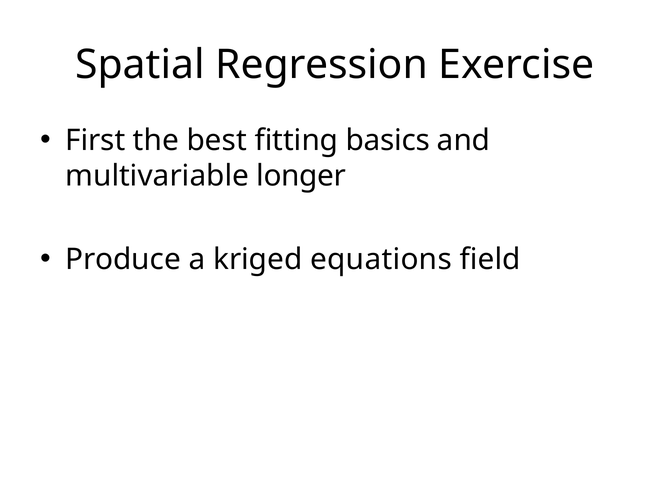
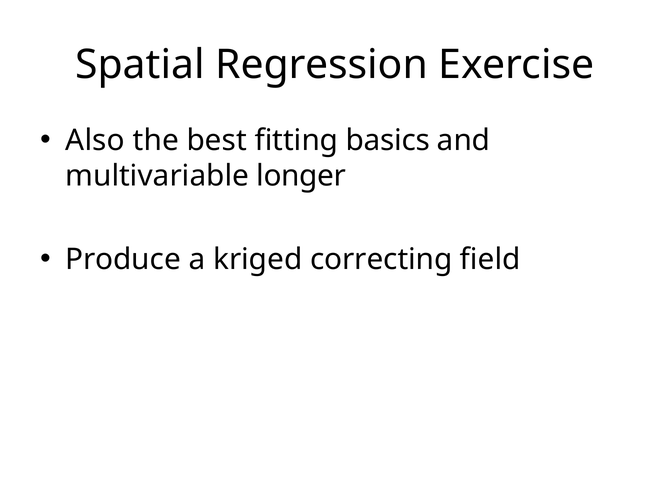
First: First -> Also (95, 141)
equations: equations -> correcting (381, 260)
